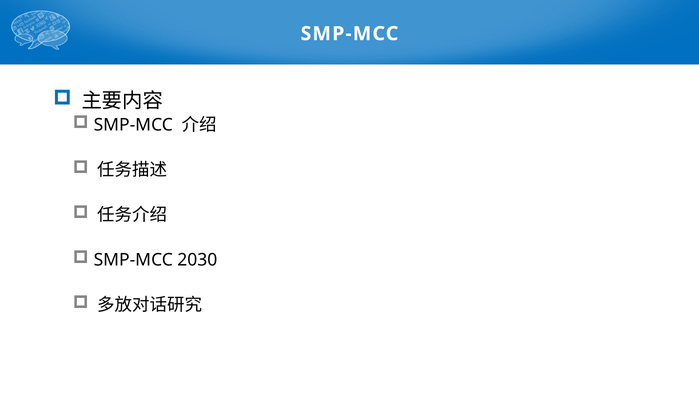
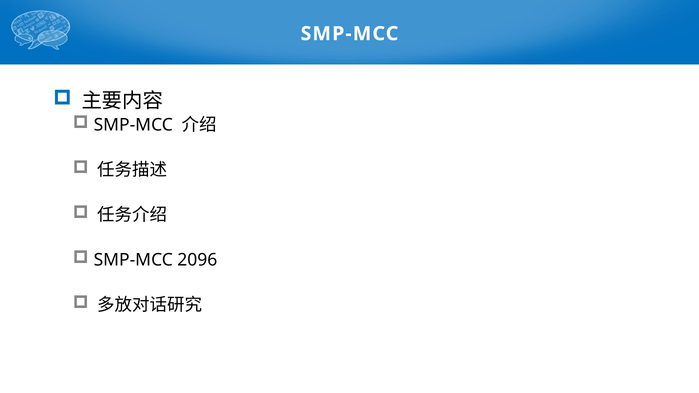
2030: 2030 -> 2096 (197, 260)
